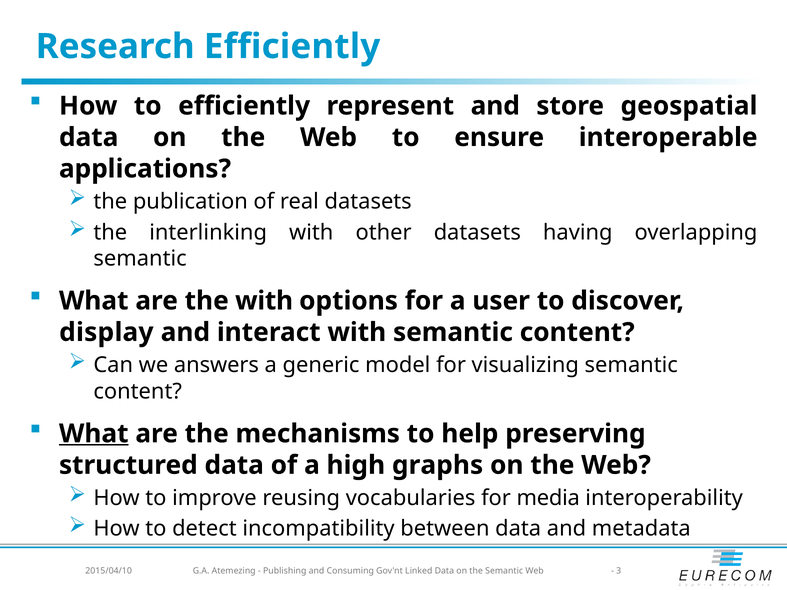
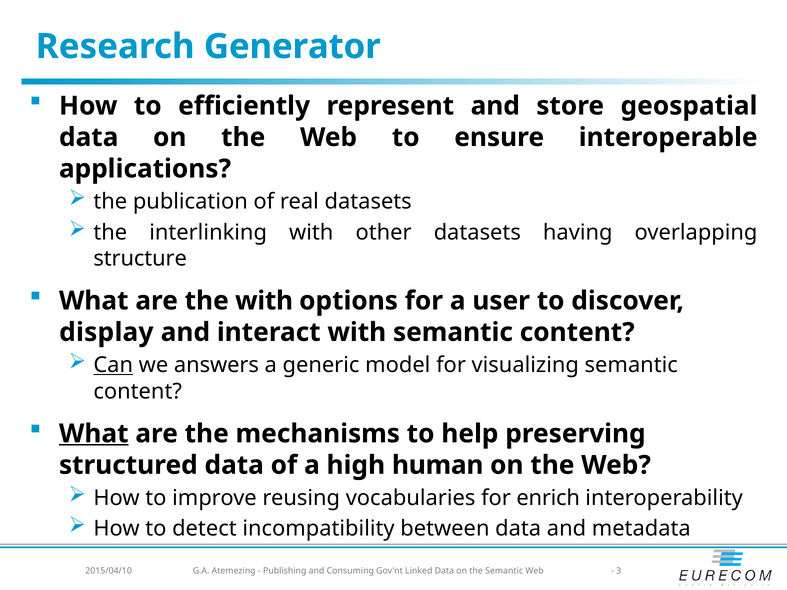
Research Efficiently: Efficiently -> Generator (292, 47)
semantic: semantic -> structure (140, 259)
Can underline: none -> present (113, 365)
graphs: graphs -> human (438, 465)
media: media -> enrich (548, 498)
